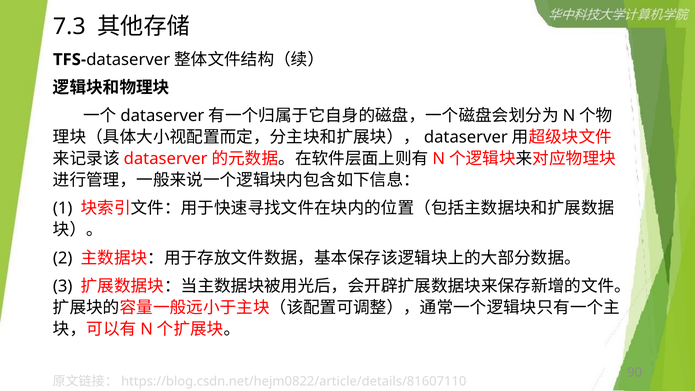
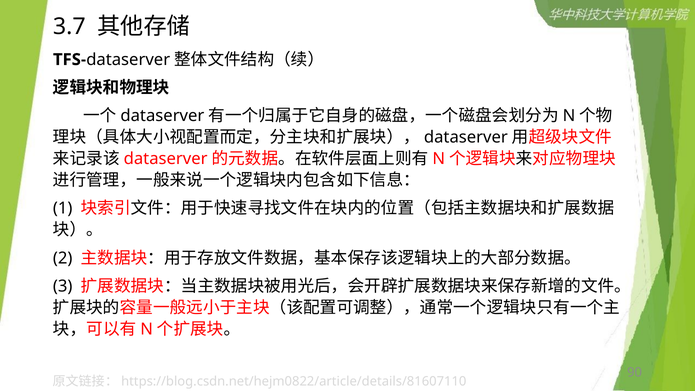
7.3: 7.3 -> 3.7 (69, 26)
